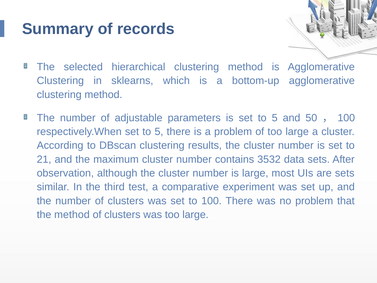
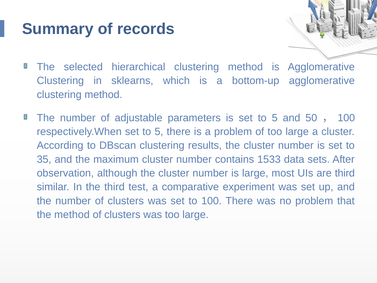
21: 21 -> 35 (44, 159)
3532: 3532 -> 1533 (269, 159)
are sets: sets -> third (345, 173)
